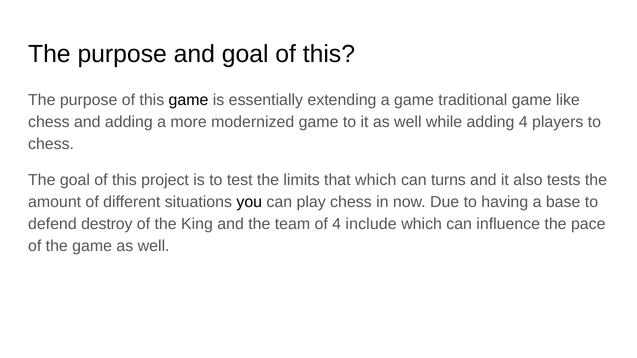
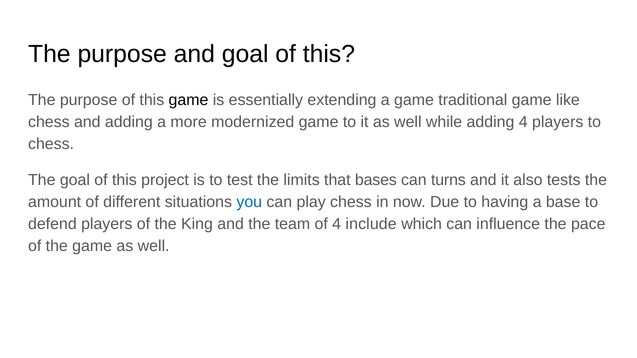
that which: which -> bases (376, 180)
you colour: black -> blue (249, 202)
defend destroy: destroy -> players (107, 224)
